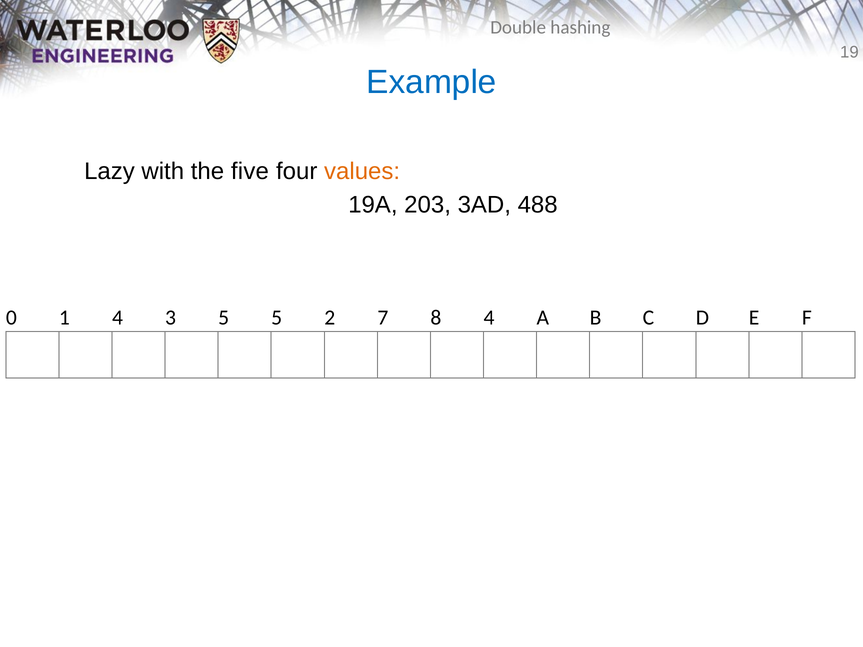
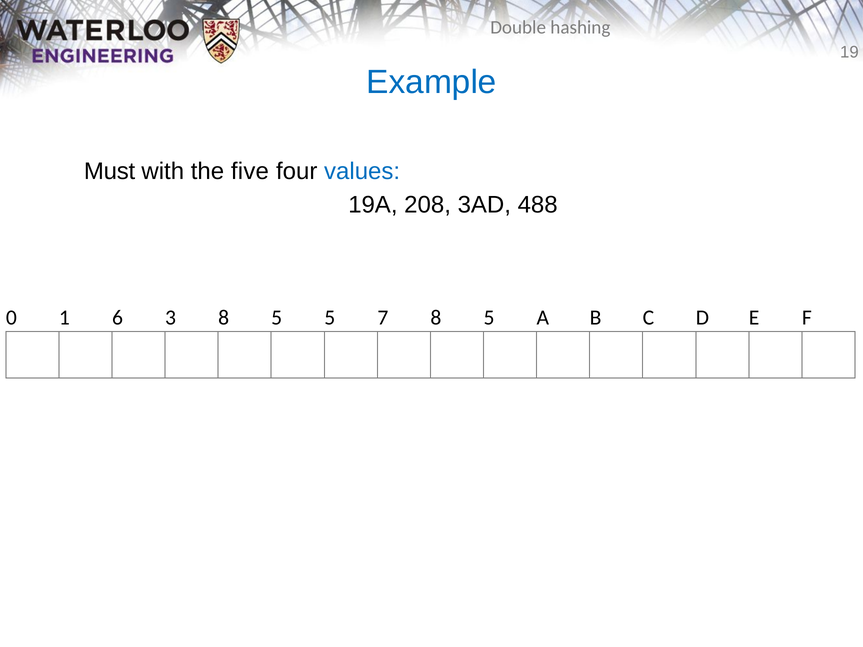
Lazy: Lazy -> Must (110, 171)
values colour: orange -> blue (362, 171)
203: 203 -> 208 (428, 205)
1 4: 4 -> 6 (117, 318)
3 5: 5 -> 8 (224, 318)
5 2: 2 -> 5 (330, 318)
7 8 4: 4 -> 5 (489, 318)
